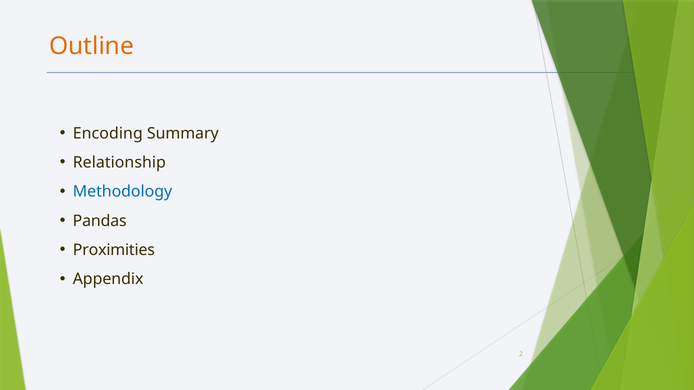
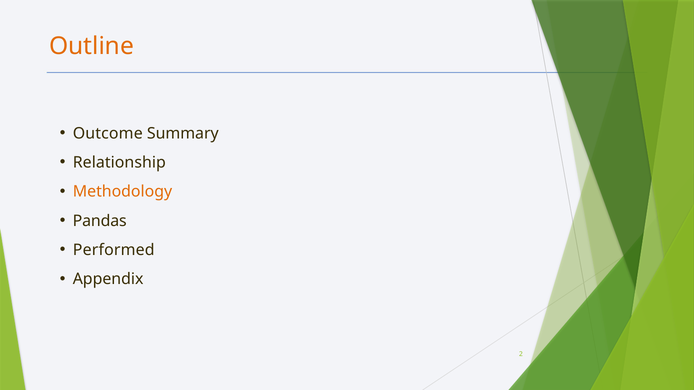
Encoding: Encoding -> Outcome (108, 134)
Methodology colour: blue -> orange (122, 192)
Proximities: Proximities -> Performed (114, 250)
